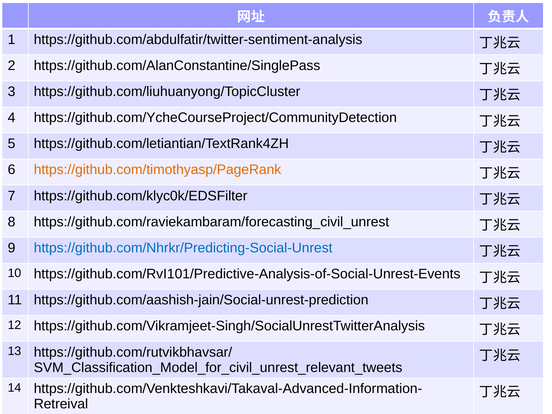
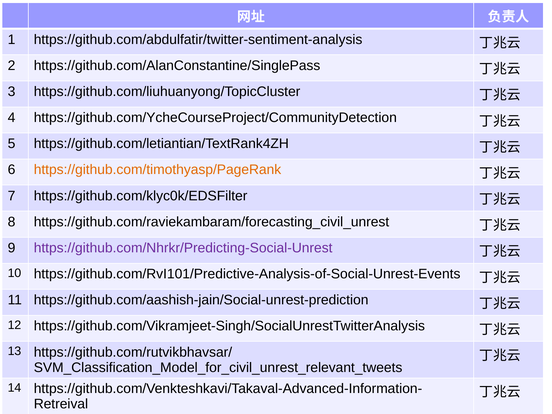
https://github.com/Nhrkr/Predicting-Social-Unrest colour: blue -> purple (183, 248)
